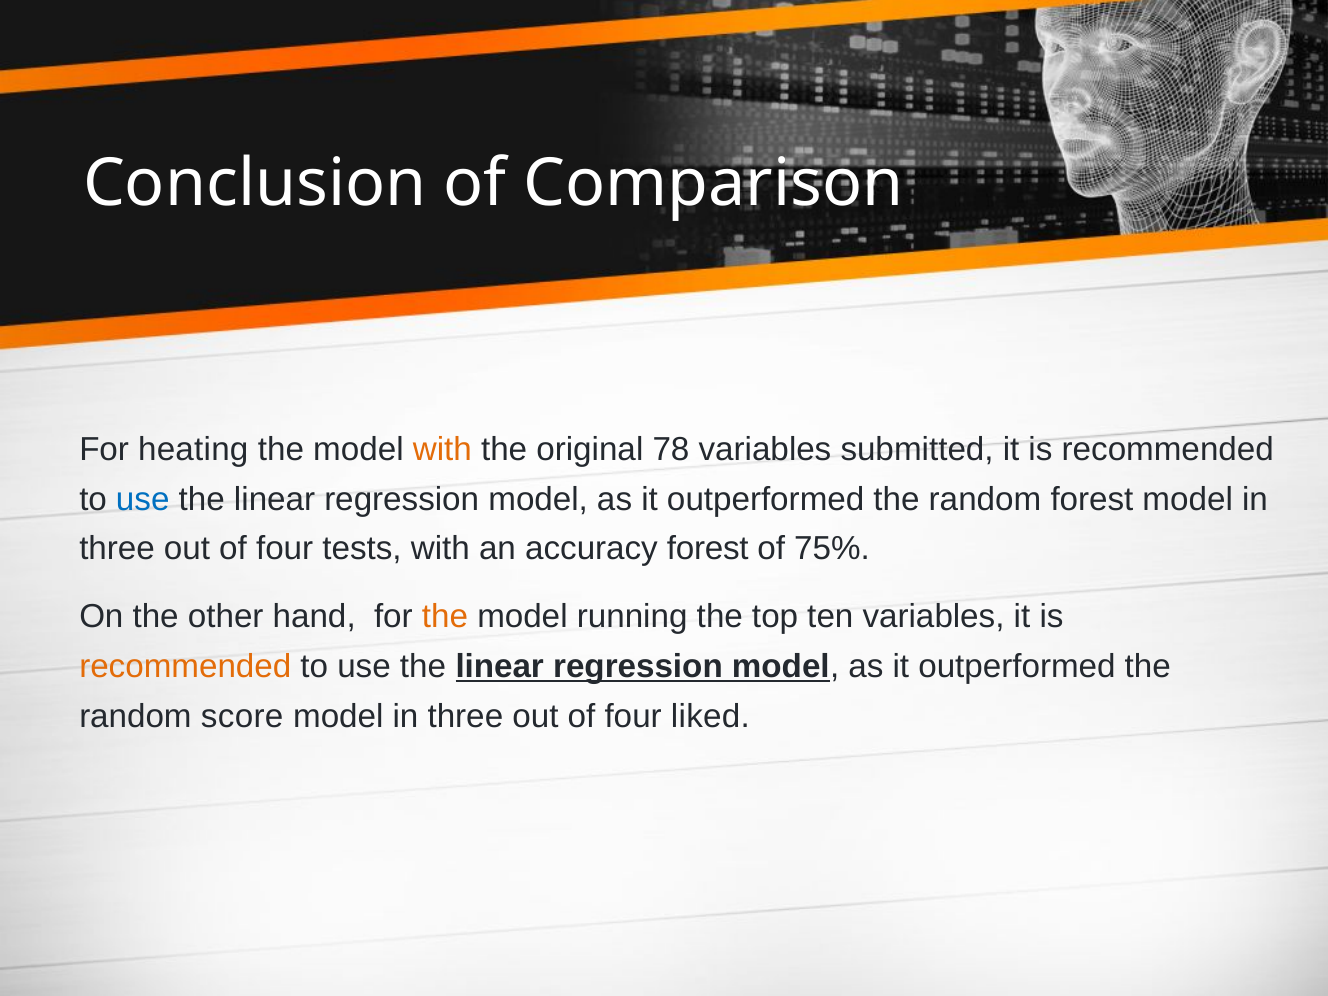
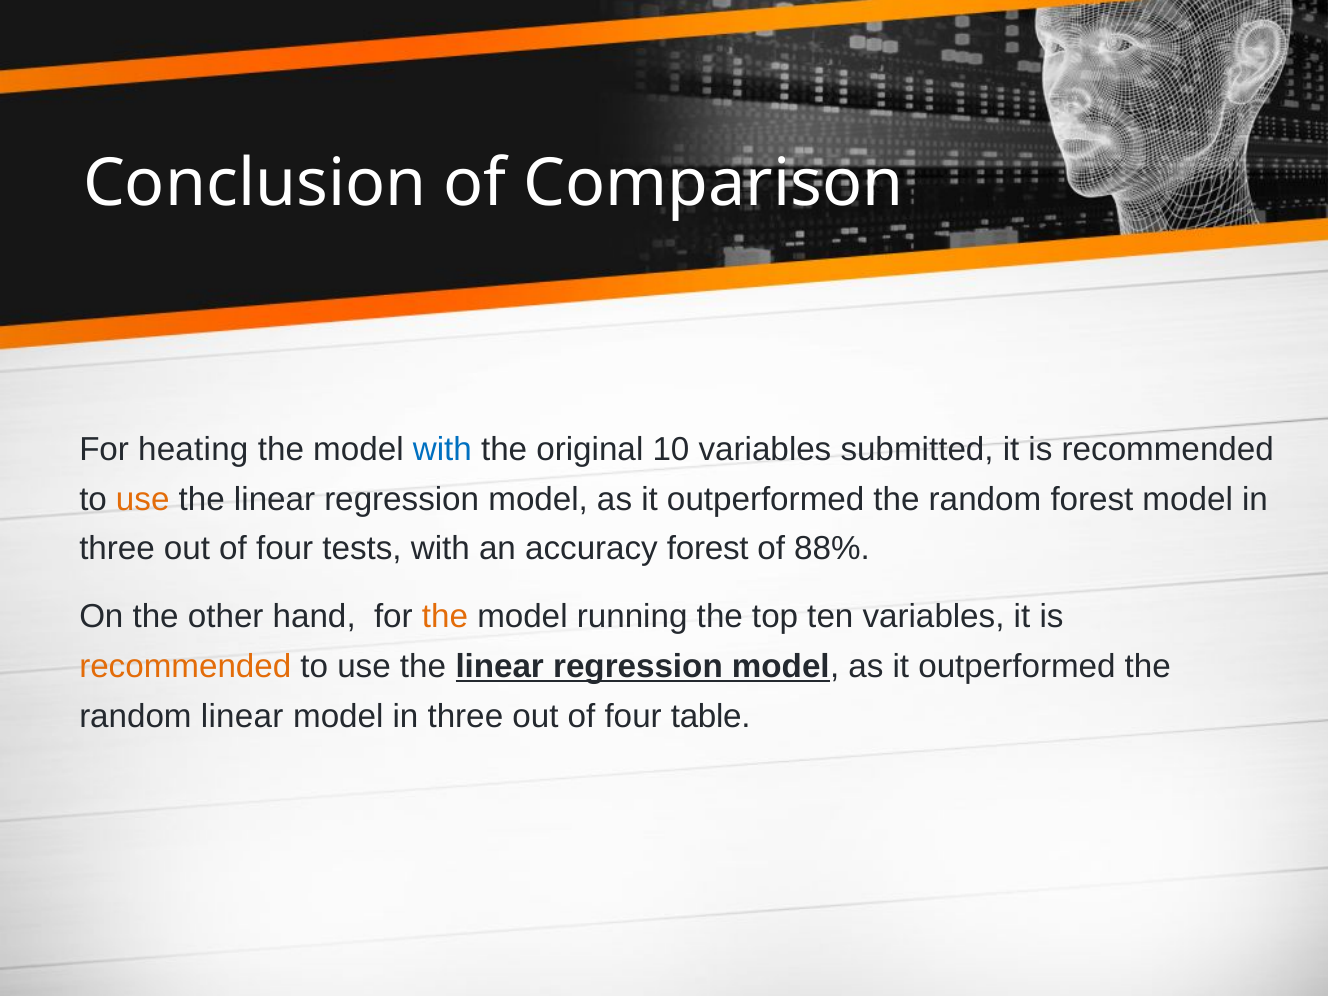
with colour: orange -> blue (442, 449)
78: 78 -> 10 (671, 449)
use colour: blue -> orange (143, 499)
75%: 75% -> 88% (832, 549)
random score: score -> linear (242, 716)
liked: liked -> table (711, 716)
